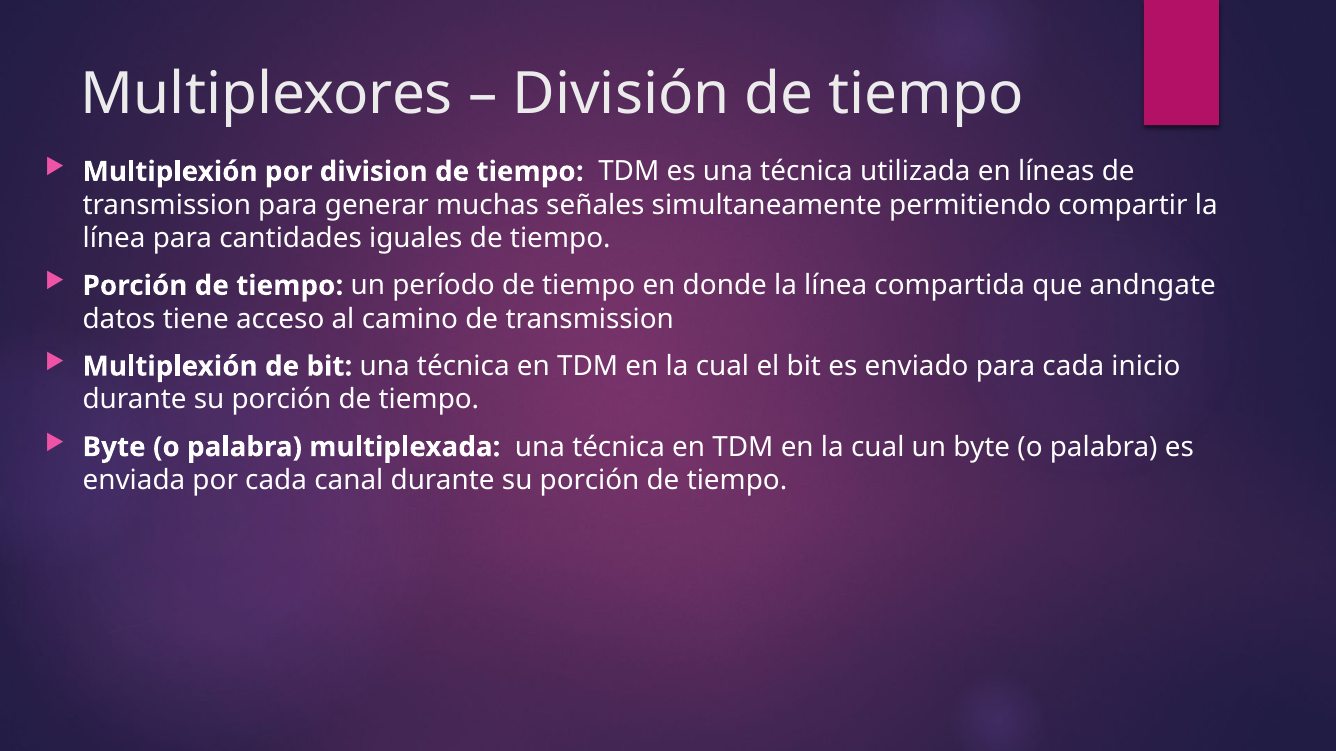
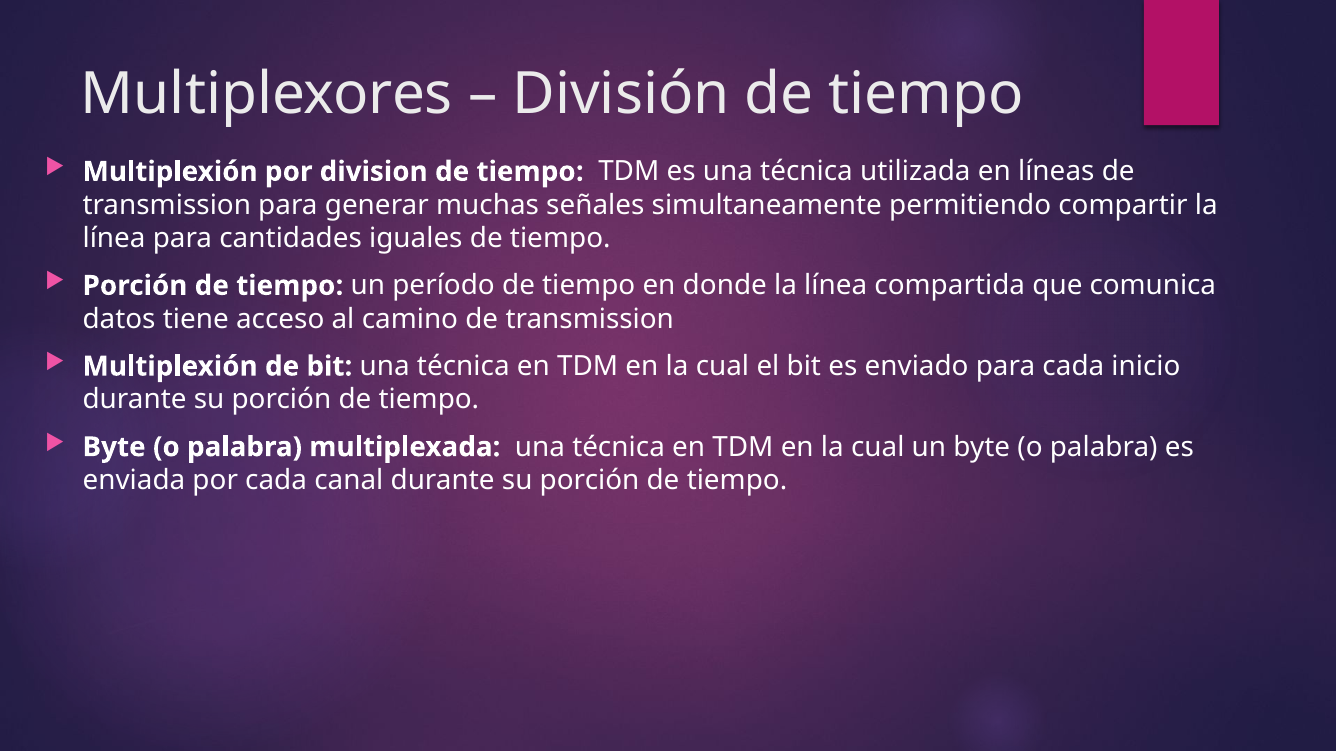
andngate: andngate -> comunica (1153, 286)
